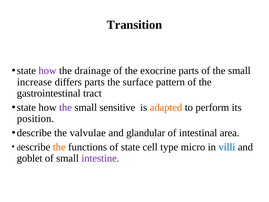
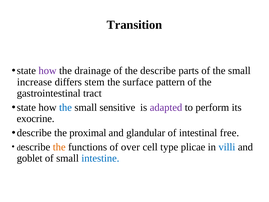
the exocrine: exocrine -> describe (158, 71)
differs parts: parts -> stem (94, 82)
the colour: purple -> blue (65, 107)
adapted colour: orange -> purple (166, 107)
position: position -> exocrine (36, 119)
valvulae: valvulae -> proximal (88, 133)
area: area -> free (229, 133)
of state: state -> over (130, 147)
micro: micro -> plicae (193, 147)
intestine colour: purple -> blue (100, 158)
